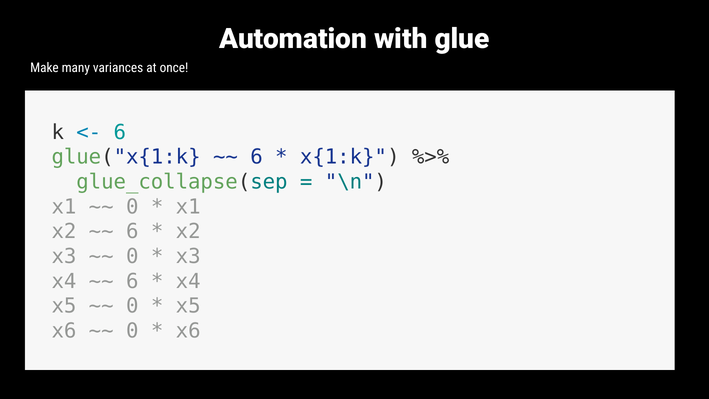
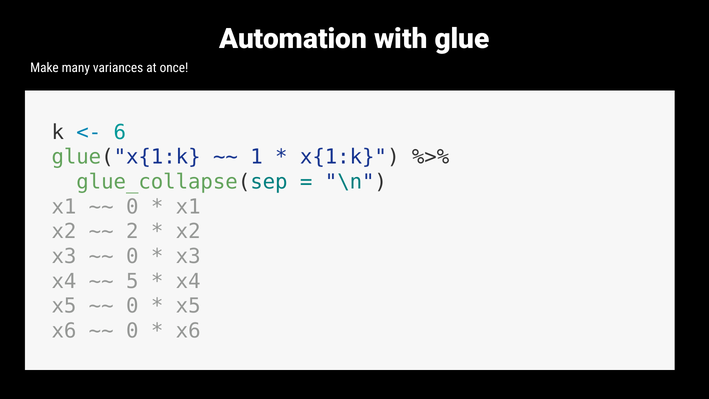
6: 6 -> 1 (257, 157)
6: 6 -> 2 (132, 232)
6: 6 -> 5 (132, 281)
